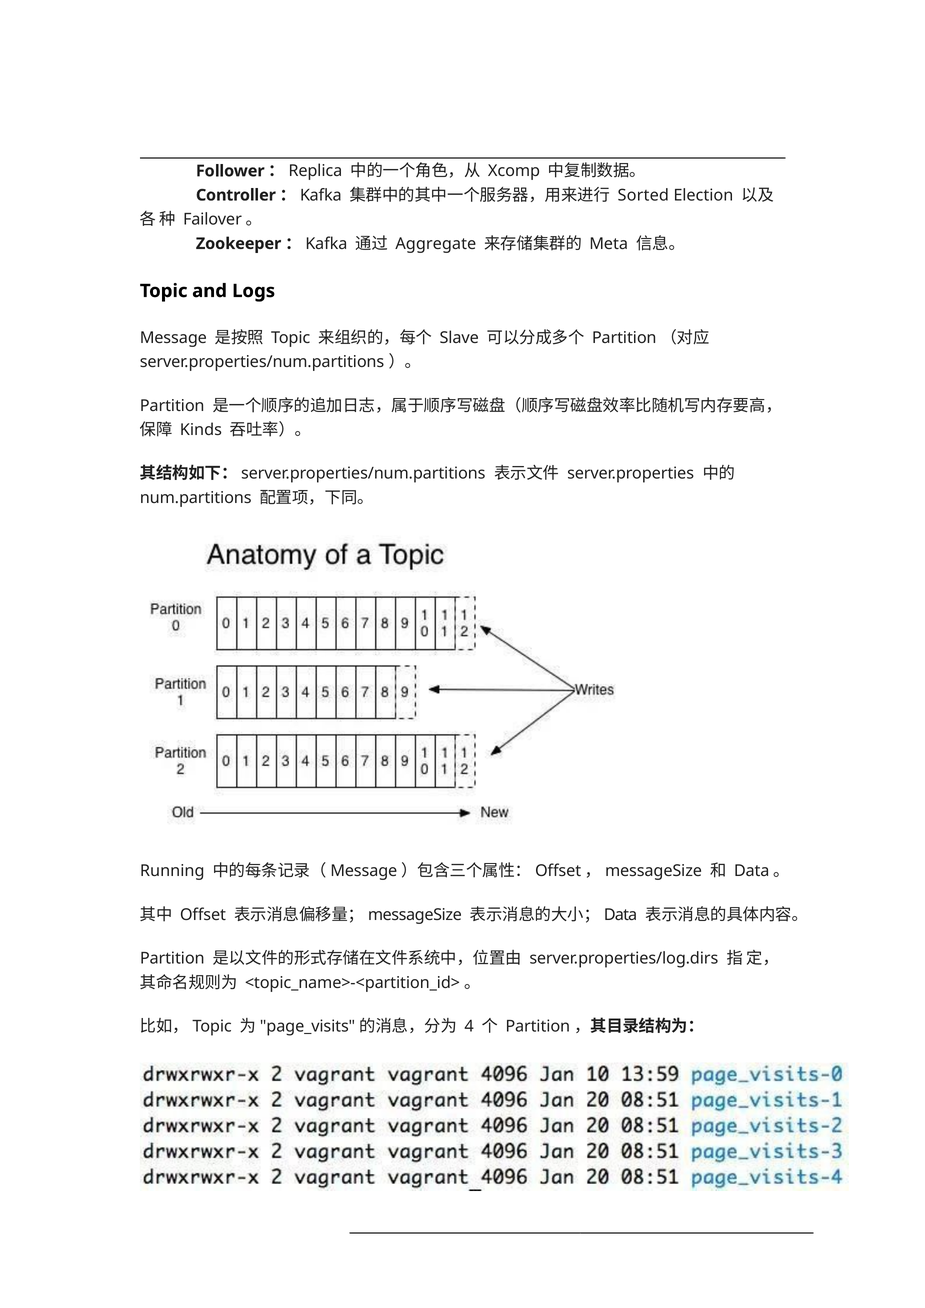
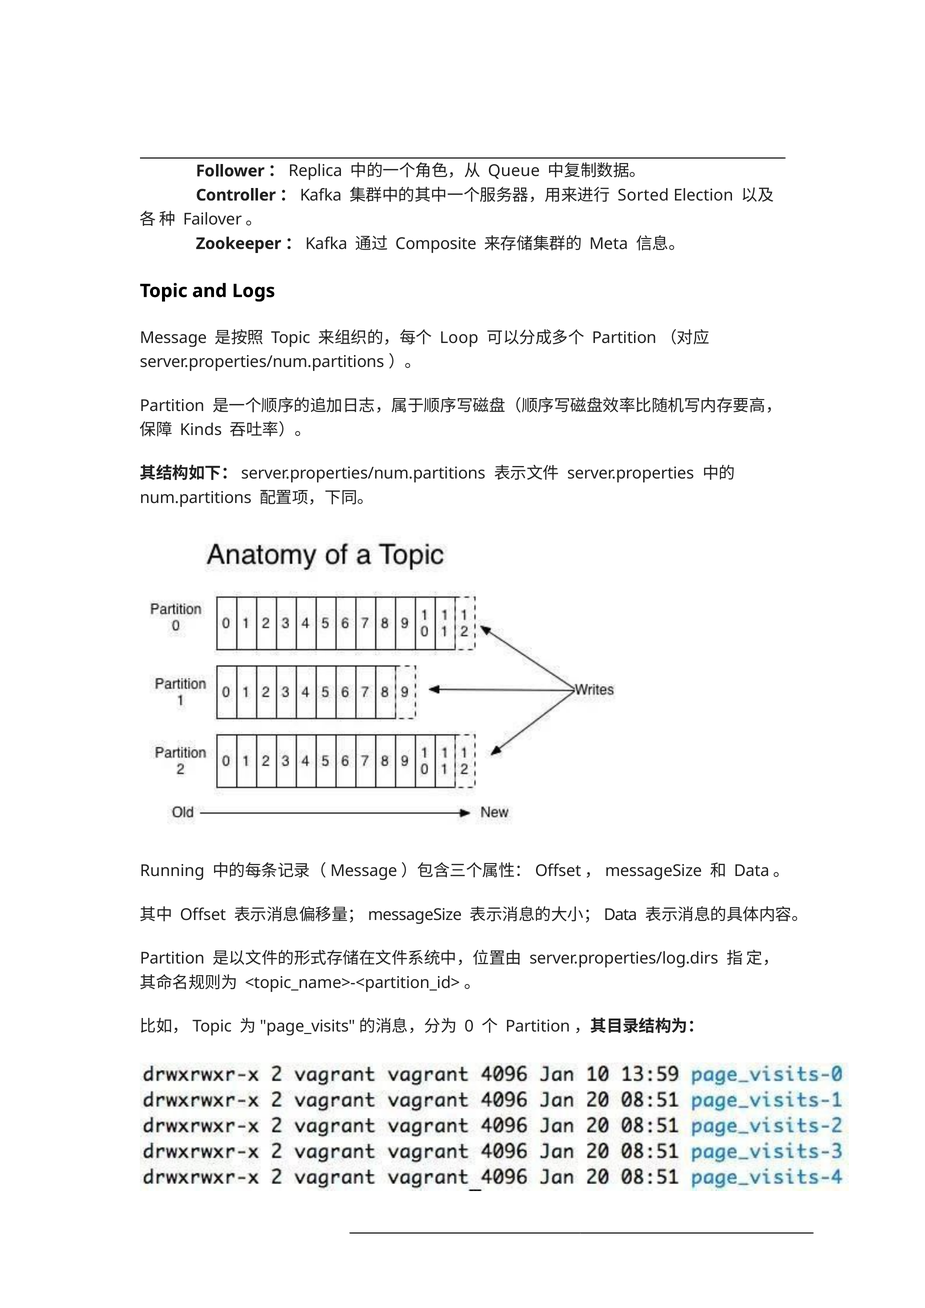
Xcomp: Xcomp -> Queue (514, 171)
Aggregate: Aggregate -> Composite (436, 244)
Slave: Slave -> Loop (459, 338)
4: 4 -> 0 (469, 1027)
